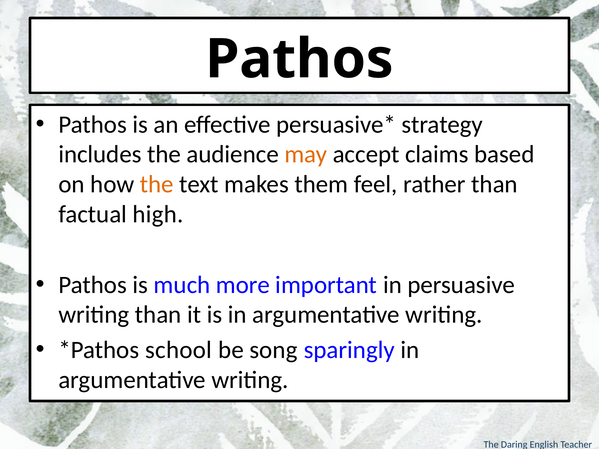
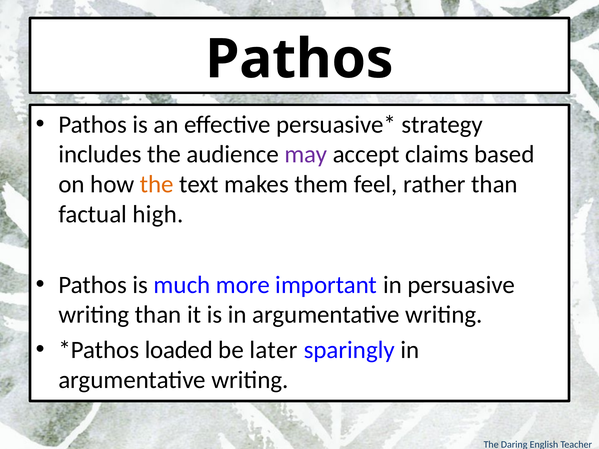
may colour: orange -> purple (306, 154)
school: school -> loaded (179, 350)
song: song -> later (273, 350)
